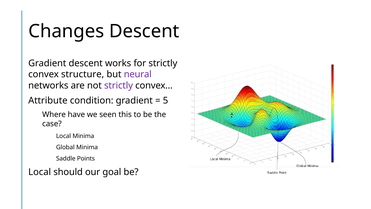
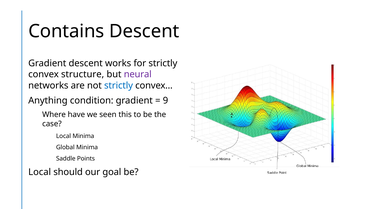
Changes: Changes -> Contains (66, 31)
strictly colour: purple -> blue (119, 85)
Attribute: Attribute -> Anything (48, 100)
5: 5 -> 9 (166, 100)
